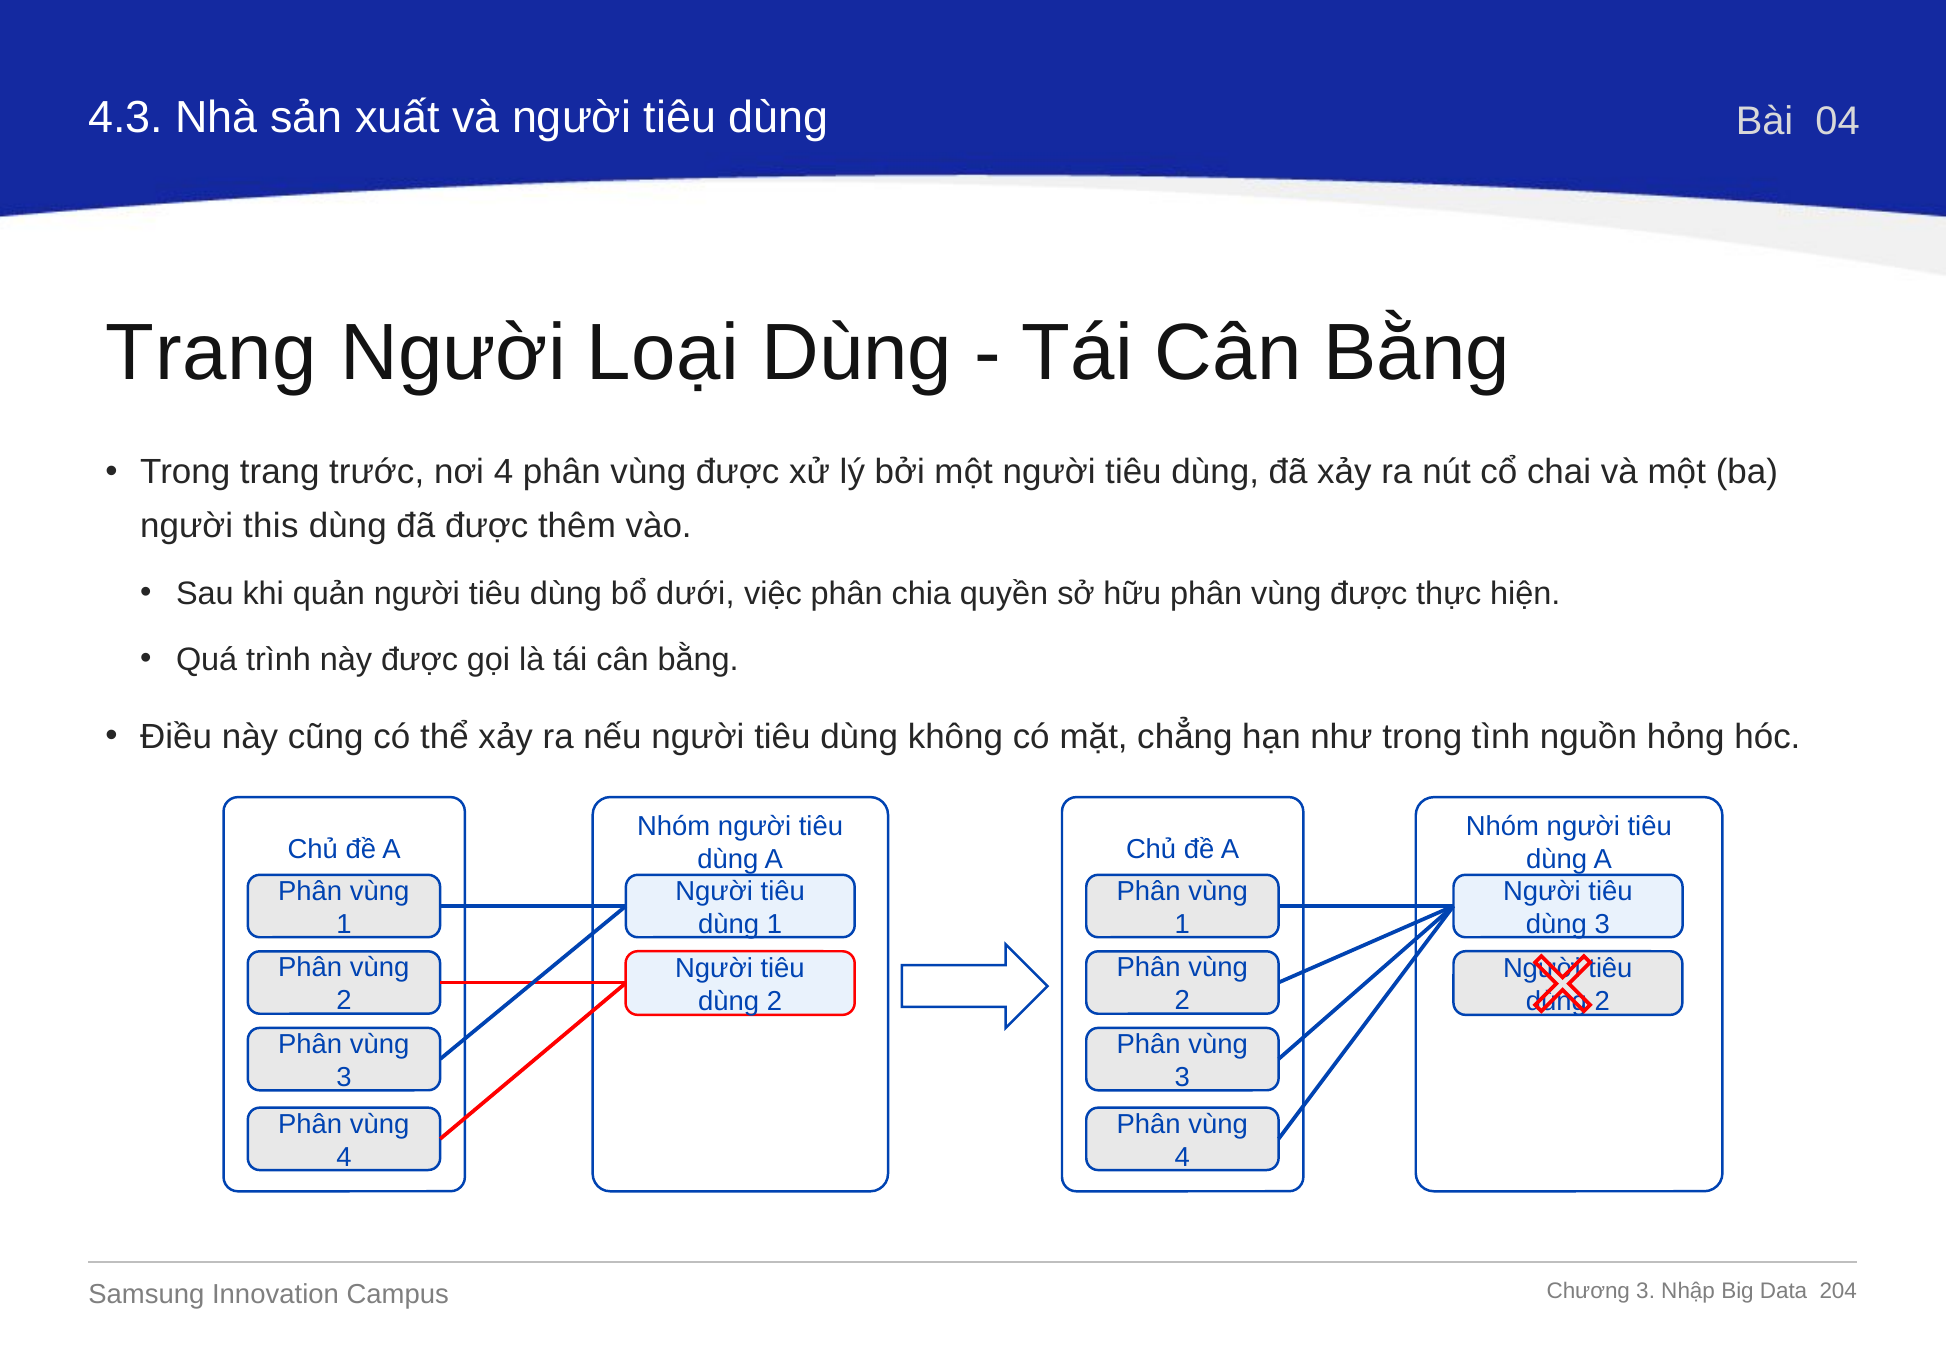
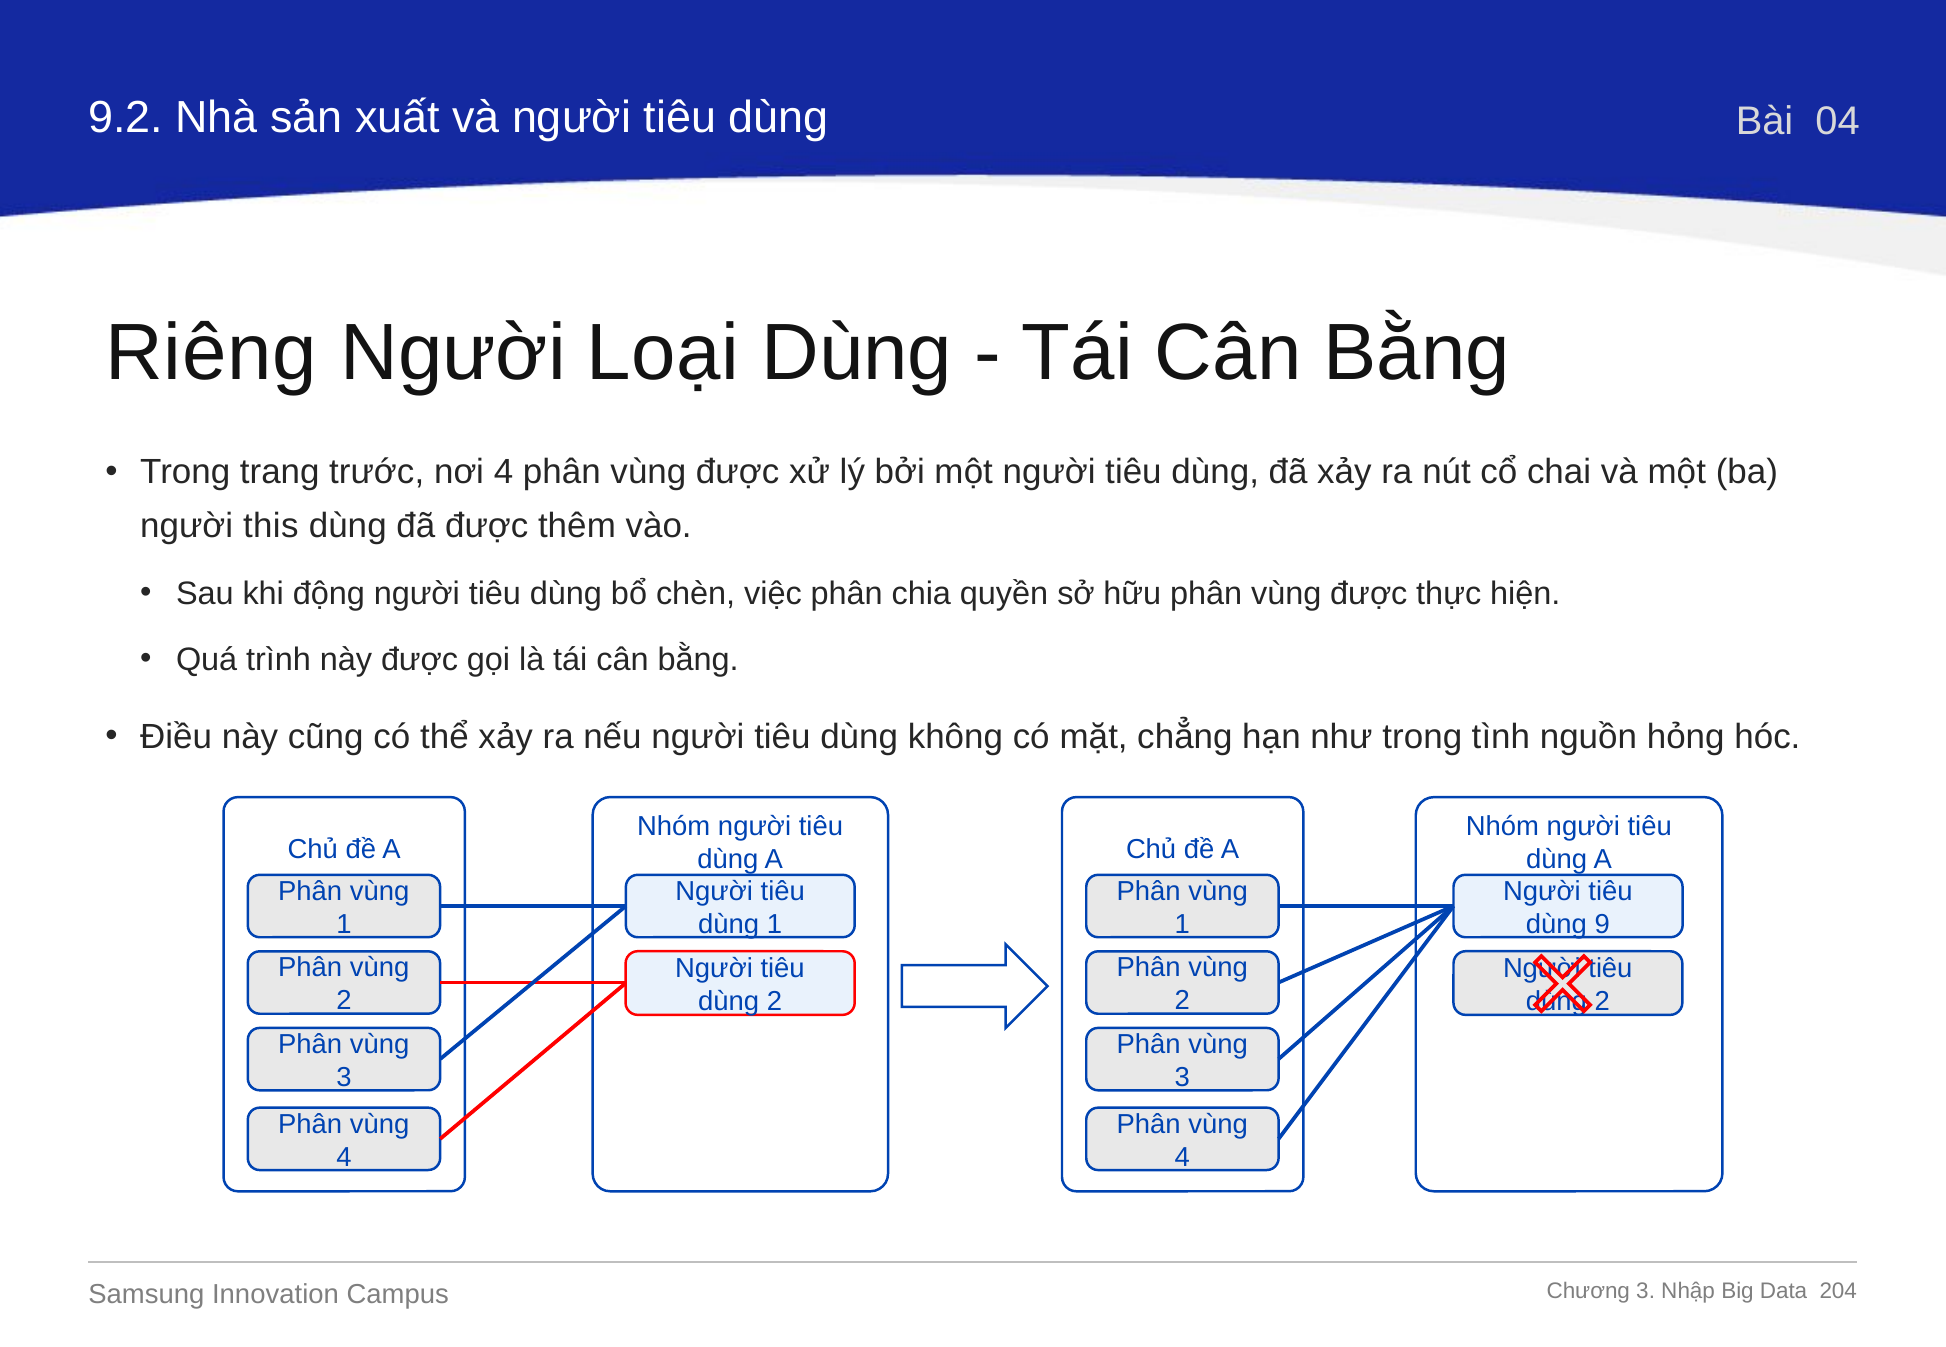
4.3: 4.3 -> 9.2 (126, 118)
Trang: Trang -> Riêng (211, 353)
quản: quản -> động (329, 594)
dưới: dưới -> chèn (696, 594)
dùng 3: 3 -> 9 (1602, 925)
